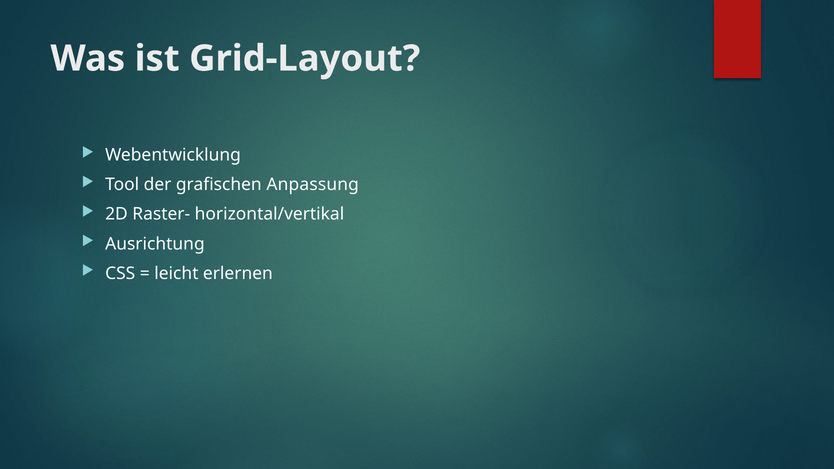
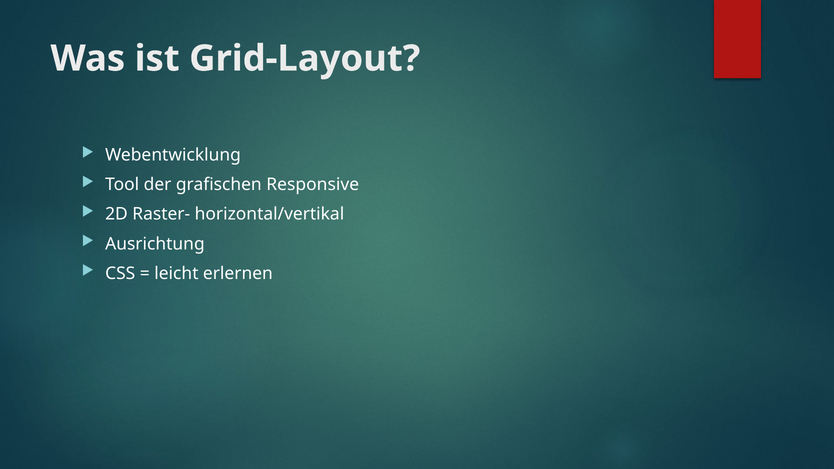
Anpassung: Anpassung -> Responsive (313, 185)
